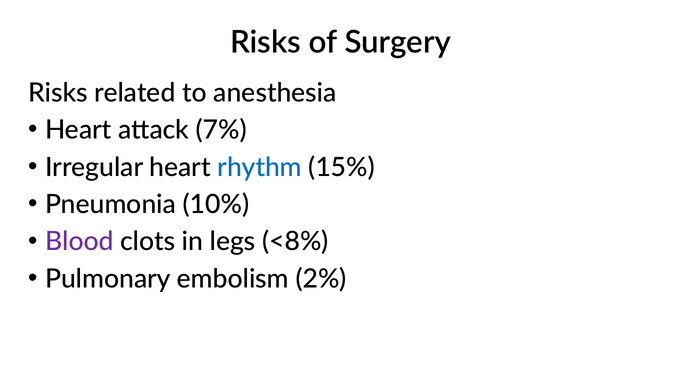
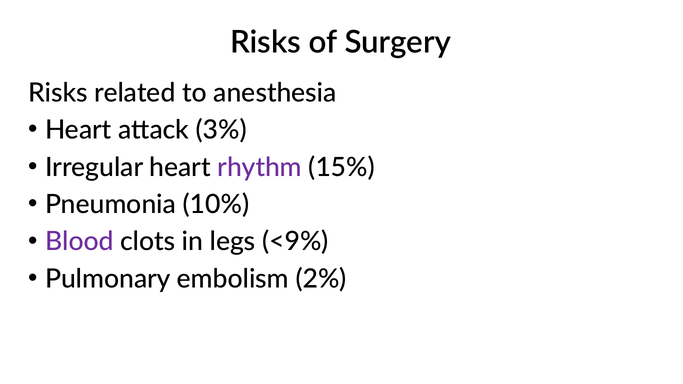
7%: 7% -> 3% (221, 130)
rhythm colour: blue -> purple (260, 167)
<8%: <8% -> <9% (295, 242)
